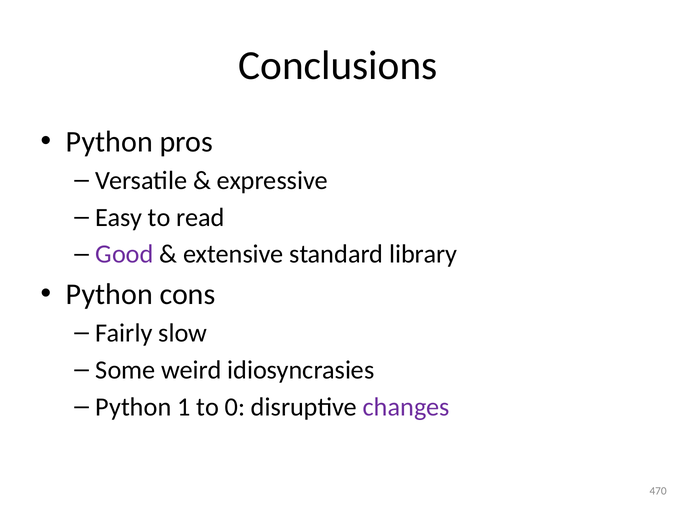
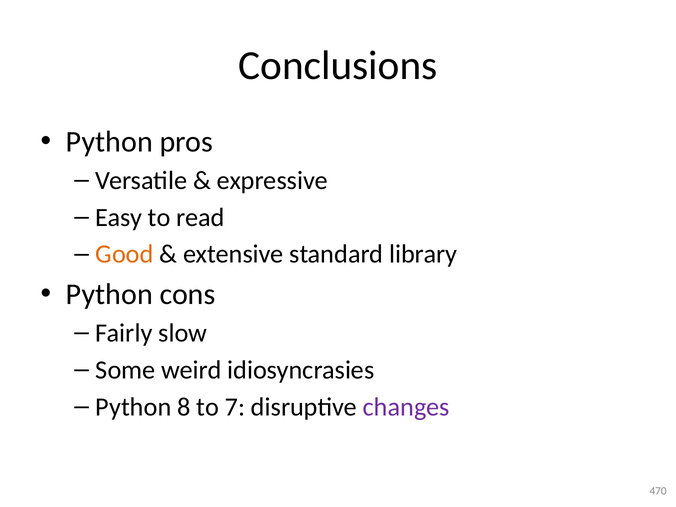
Good colour: purple -> orange (124, 254)
1: 1 -> 8 (184, 407)
0: 0 -> 7 (235, 407)
